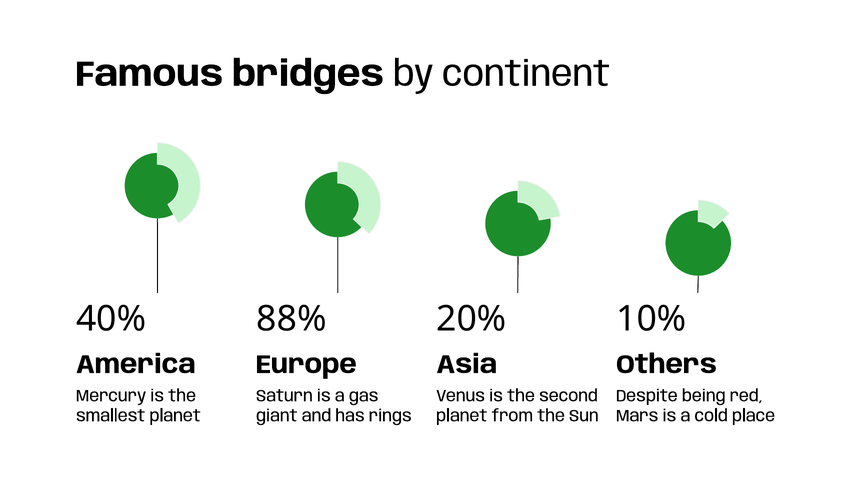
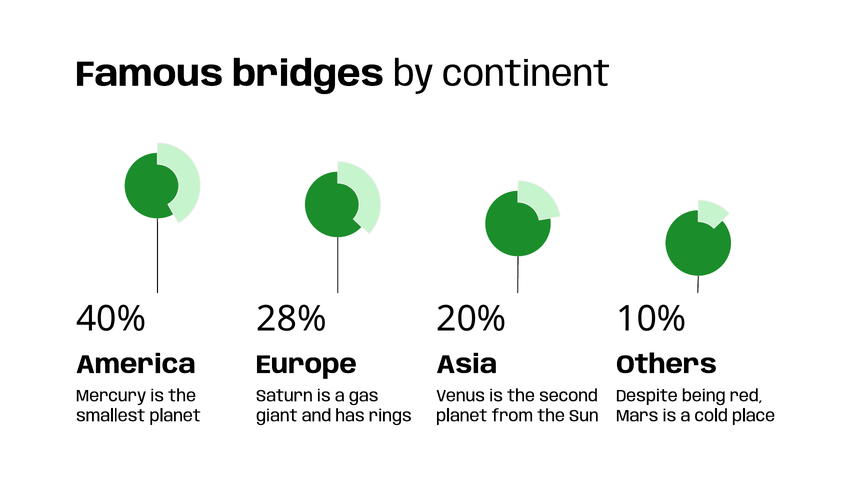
88%: 88% -> 28% (291, 319)
